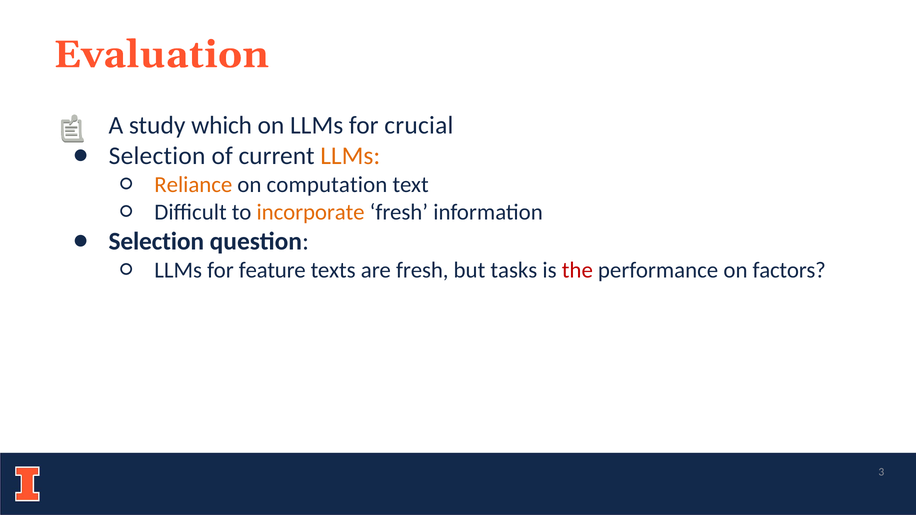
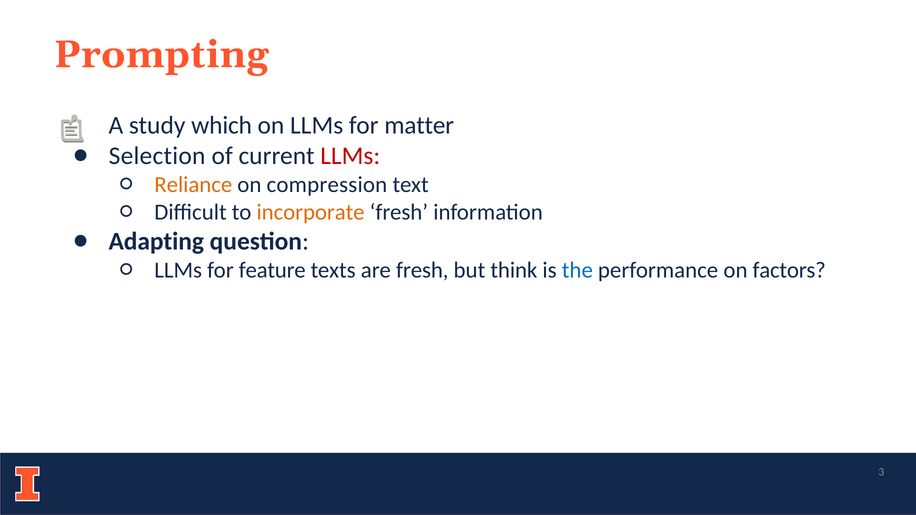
Evaluation: Evaluation -> Prompting (161, 55)
crucial: crucial -> matter (419, 125)
LLMs colour: orange -> red (350, 156)
computation: computation -> compression (327, 185)
Selection: Selection -> Adapting (156, 242)
tasks: tasks -> think (514, 270)
the colour: red -> blue (577, 270)
